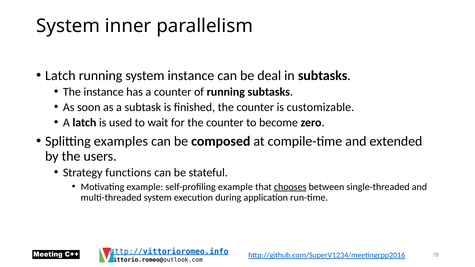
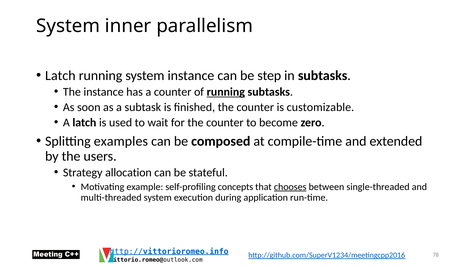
deal: deal -> step (269, 76)
running underline: none -> present (226, 92)
functions: functions -> allocation (128, 173)
self-profiling example: example -> concepts (236, 187)
